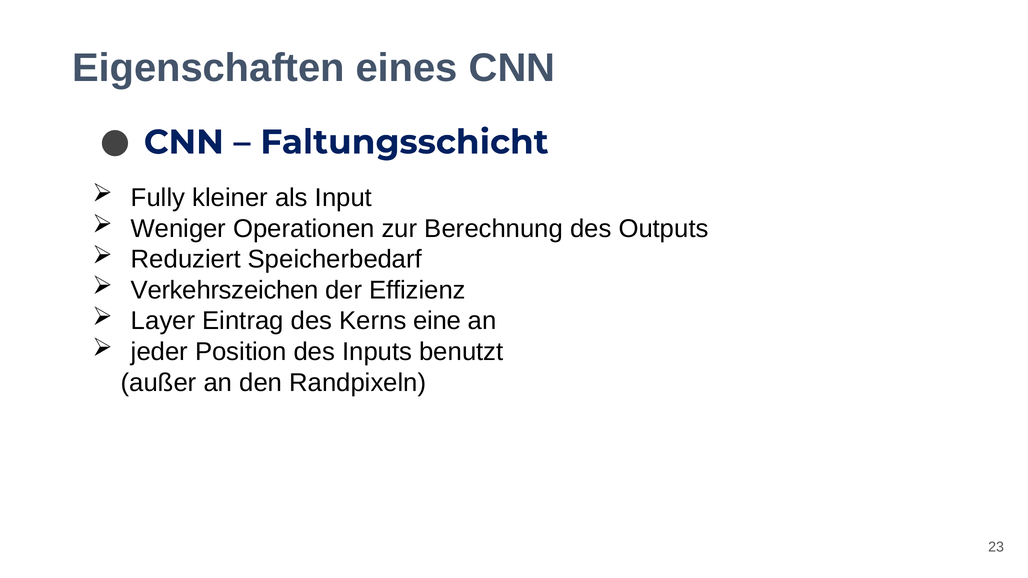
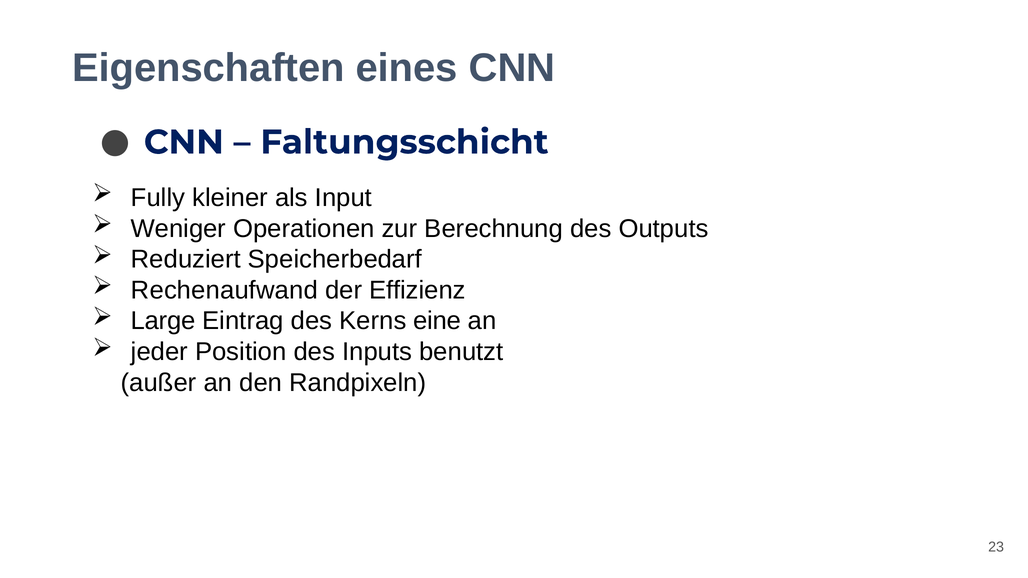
Verkehrszeichen: Verkehrszeichen -> Rechenaufwand (224, 290)
Layer: Layer -> Large (163, 321)
